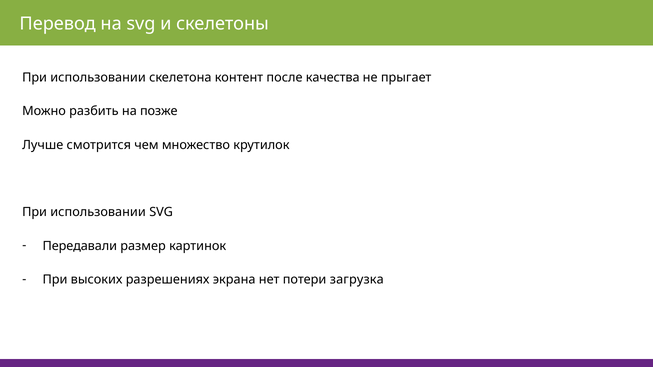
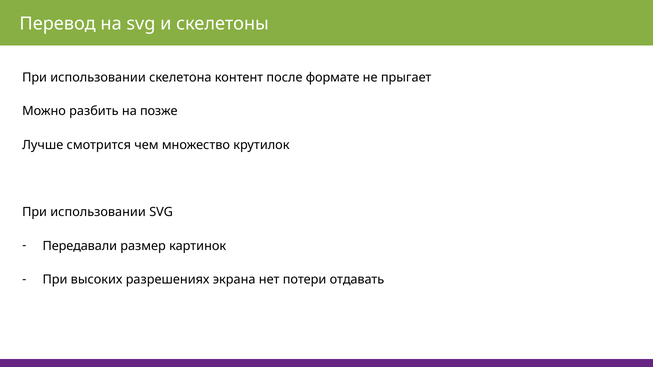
качества: качества -> формате (333, 78)
загрузка: загрузка -> отдавать (357, 280)
